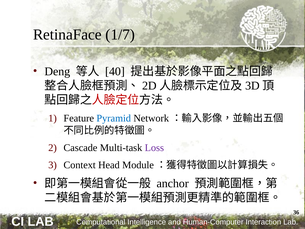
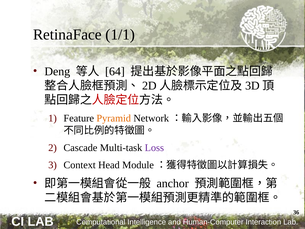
1/7: 1/7 -> 1/1 (120, 35)
40: 40 -> 64 (115, 71)
Pyramid colour: blue -> orange (114, 118)
